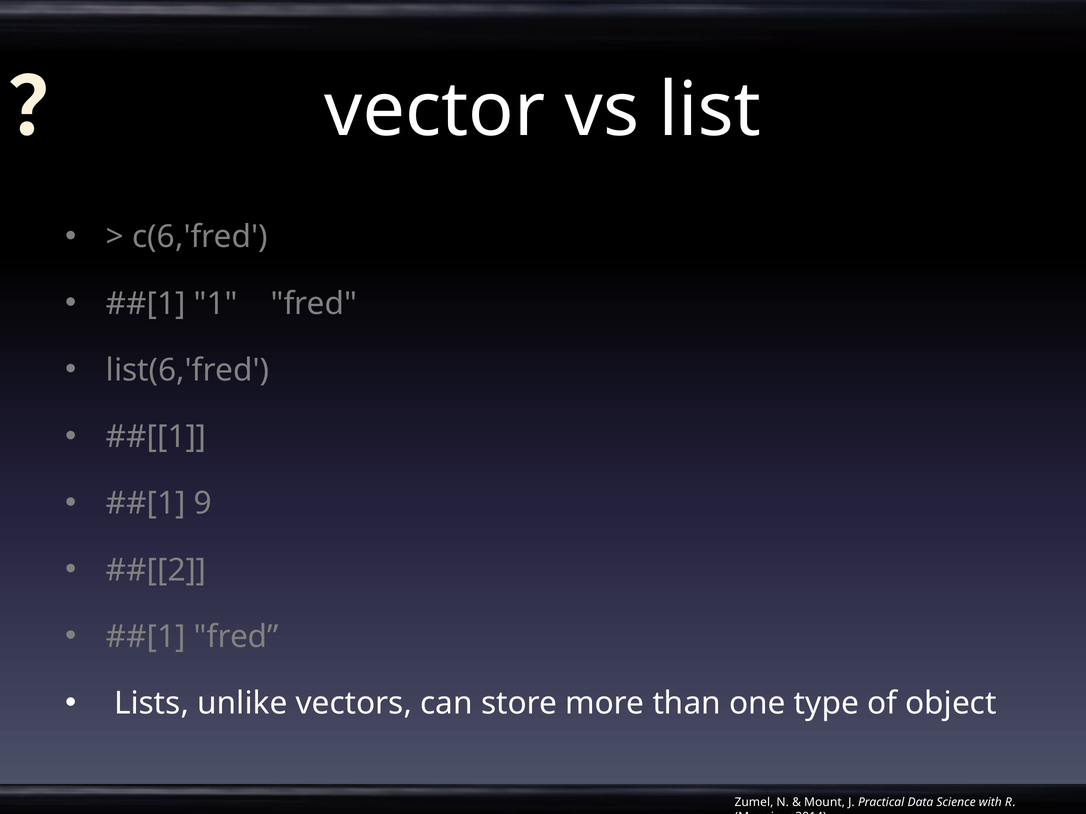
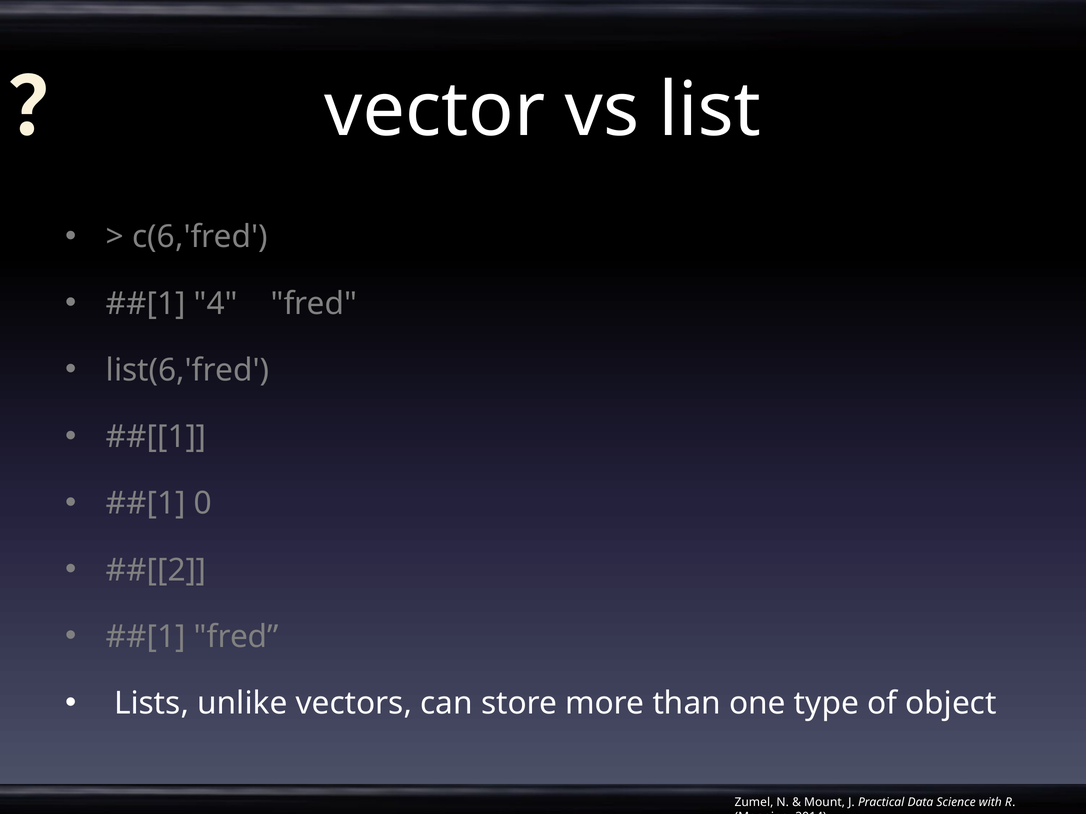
1: 1 -> 4 (216, 304)
9: 9 -> 0 (203, 504)
